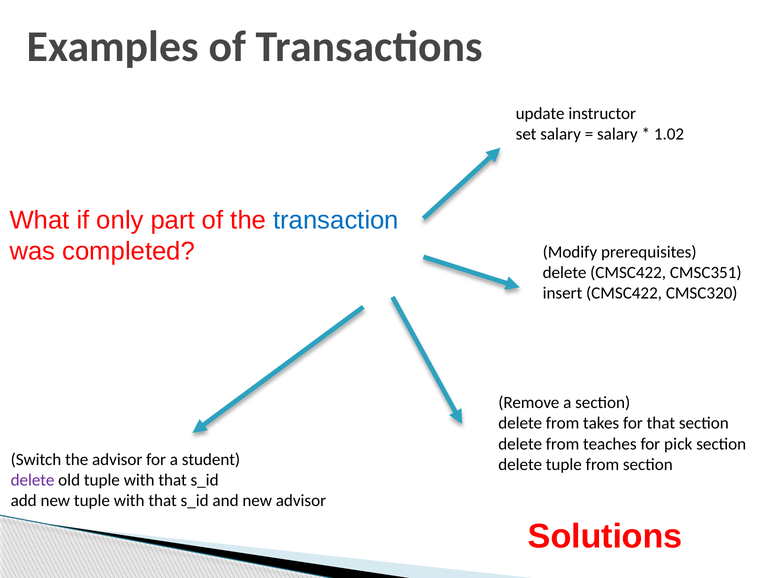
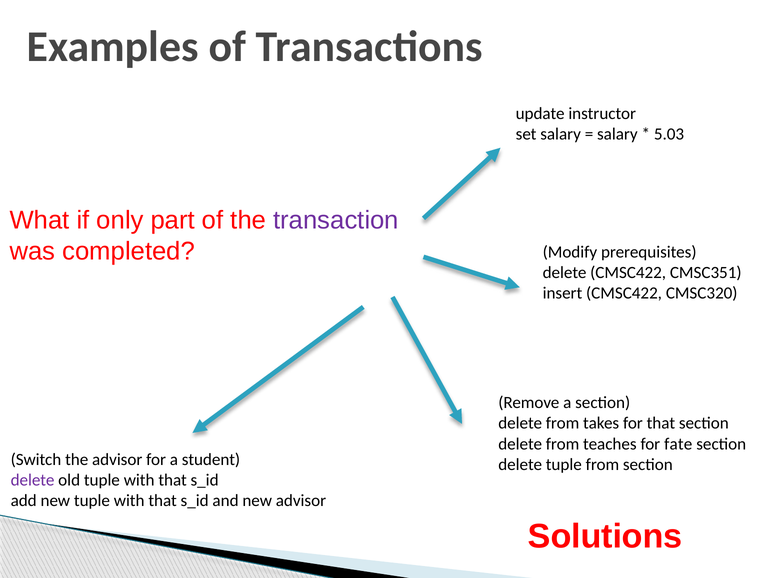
1.02: 1.02 -> 5.03 (669, 134)
transaction colour: blue -> purple (336, 220)
pick: pick -> fate (678, 443)
